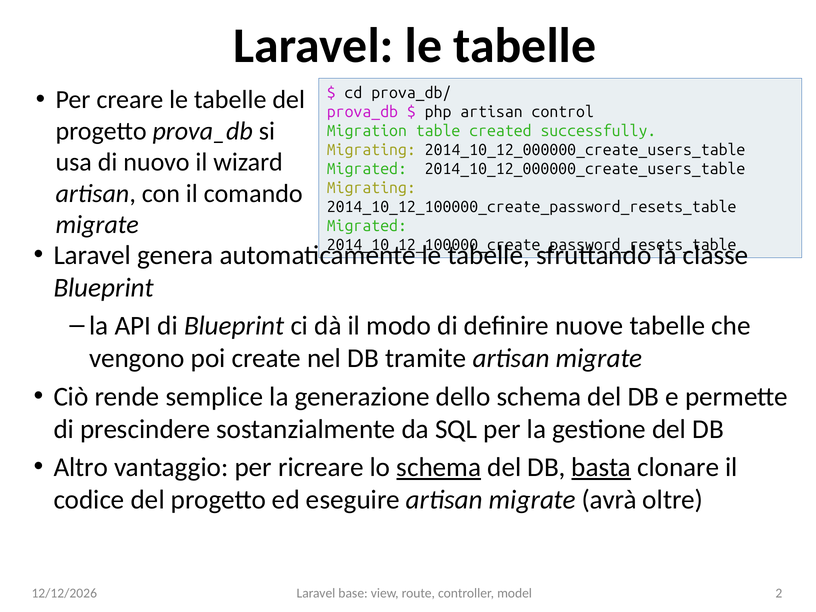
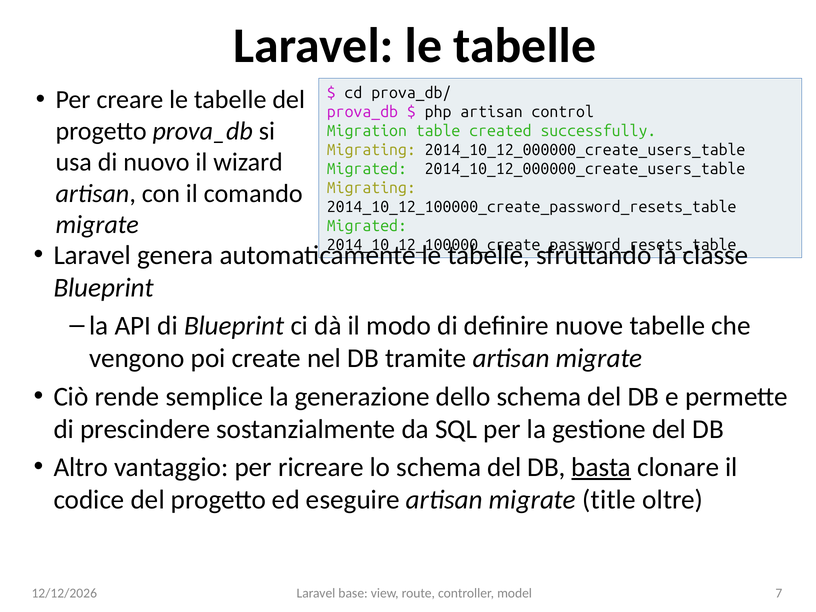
schema underline: present -> none (439, 467)
avrà: avrà -> title (609, 500)
2: 2 -> 7 (779, 593)
